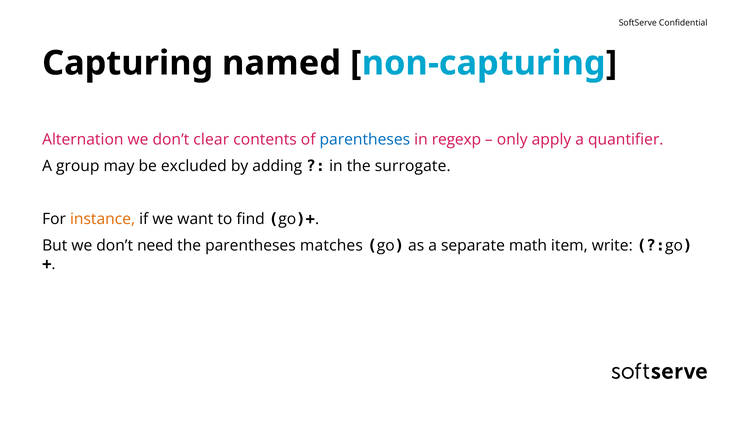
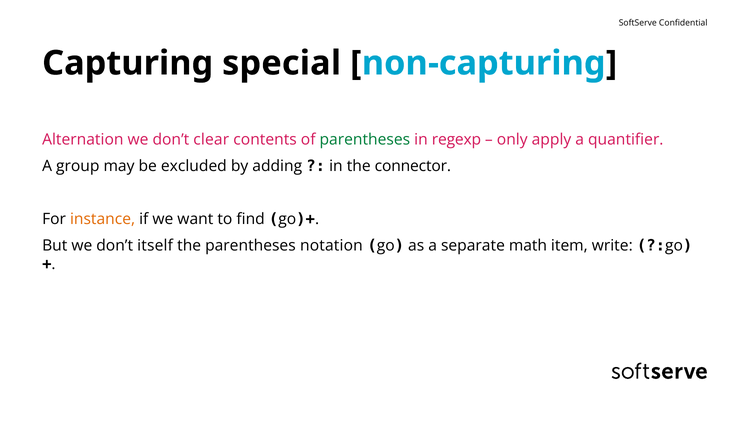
named: named -> special (282, 63)
parentheses colour: blue -> green (365, 140)
surrogate: surrogate -> connector (413, 166)
need: need -> itself (155, 246)
matches: matches -> notation (331, 246)
